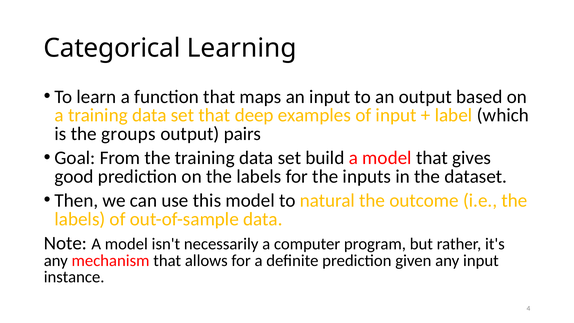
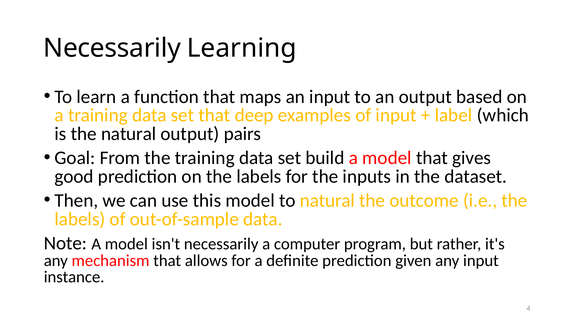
Categorical: Categorical -> Necessarily (112, 48)
the groups: groups -> natural (129, 134)
